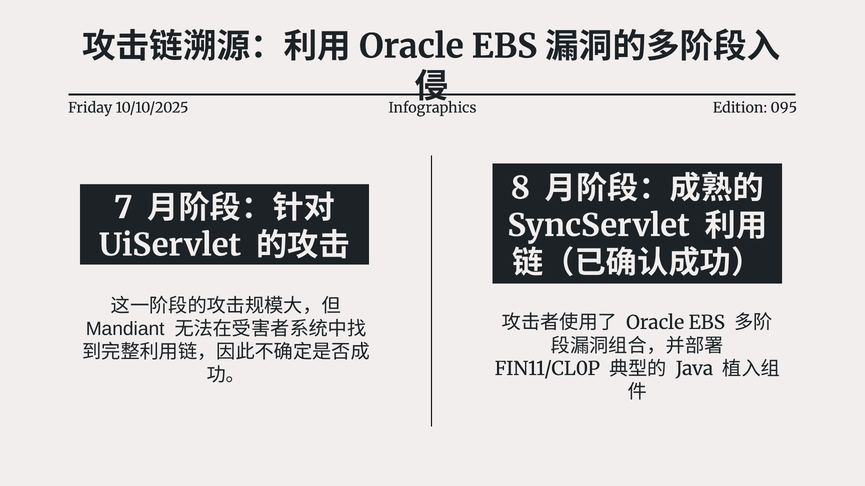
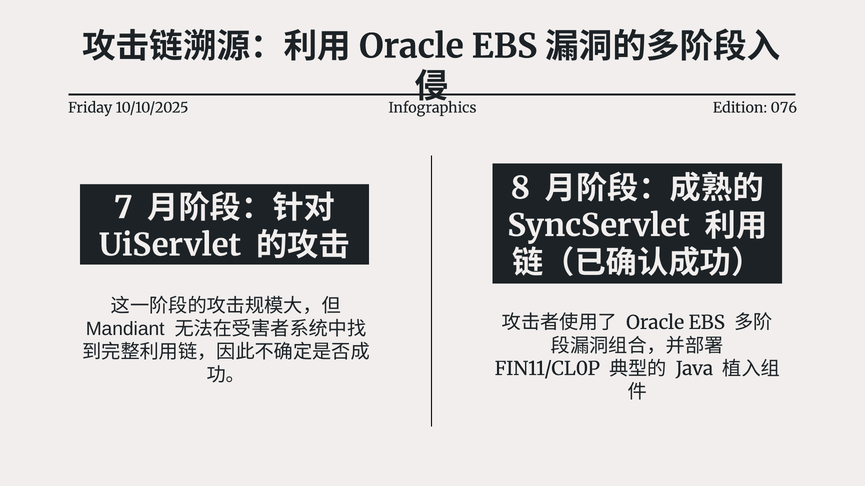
095: 095 -> 076 (784, 108)
